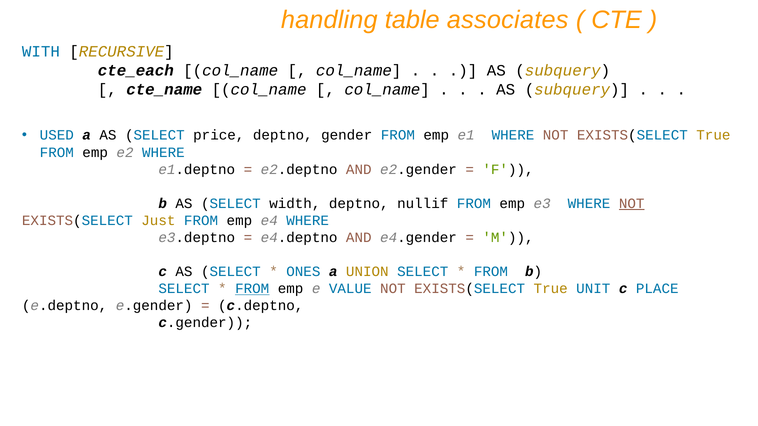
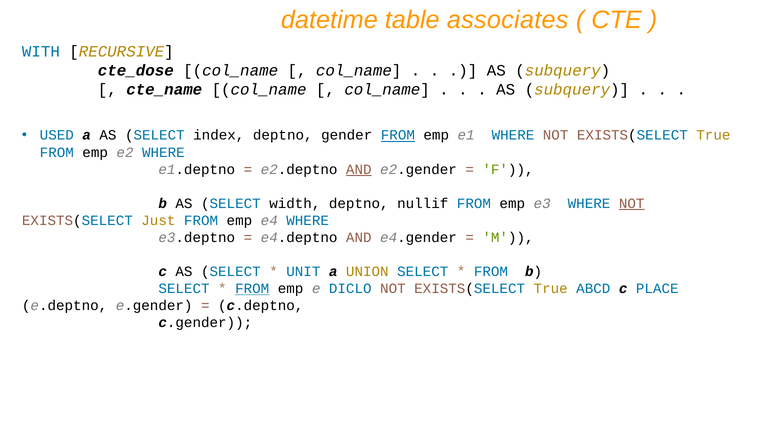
handling: handling -> datetime (329, 20)
cte_each: cte_each -> cte_dose (136, 70)
price: price -> index (219, 135)
FROM underline: none -> present (398, 135)
AND underline: none -> present (359, 170)
ONES: ONES -> UNIT (303, 272)
VALUE: VALUE -> DICLO (350, 289)
UNIT: UNIT -> ABCD (593, 289)
